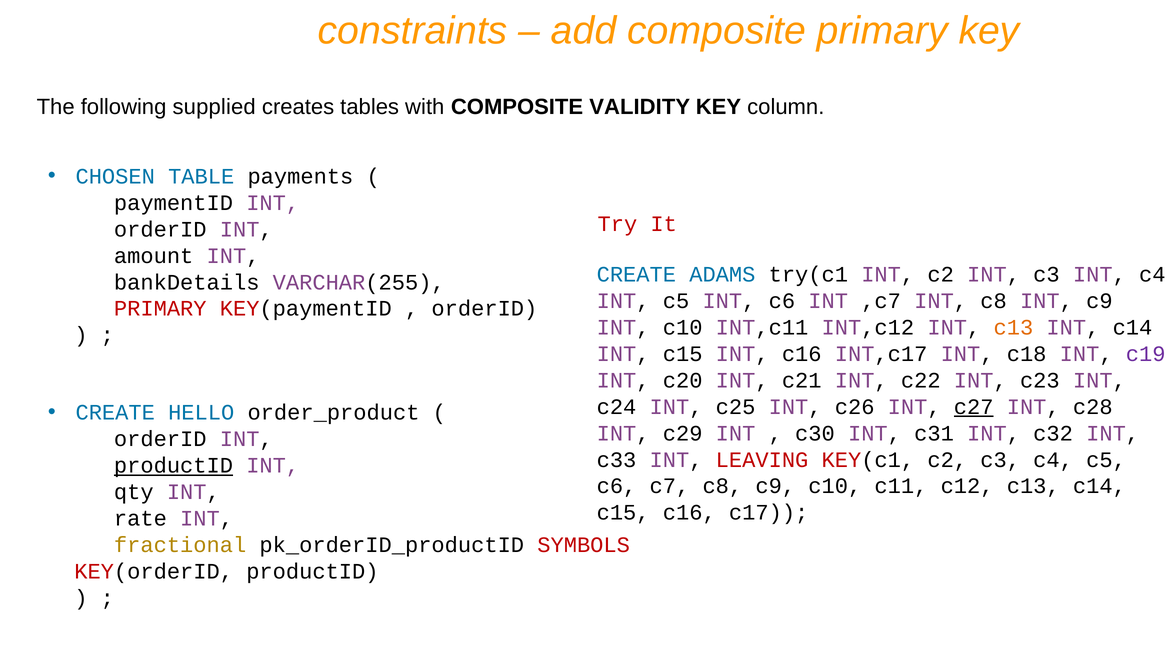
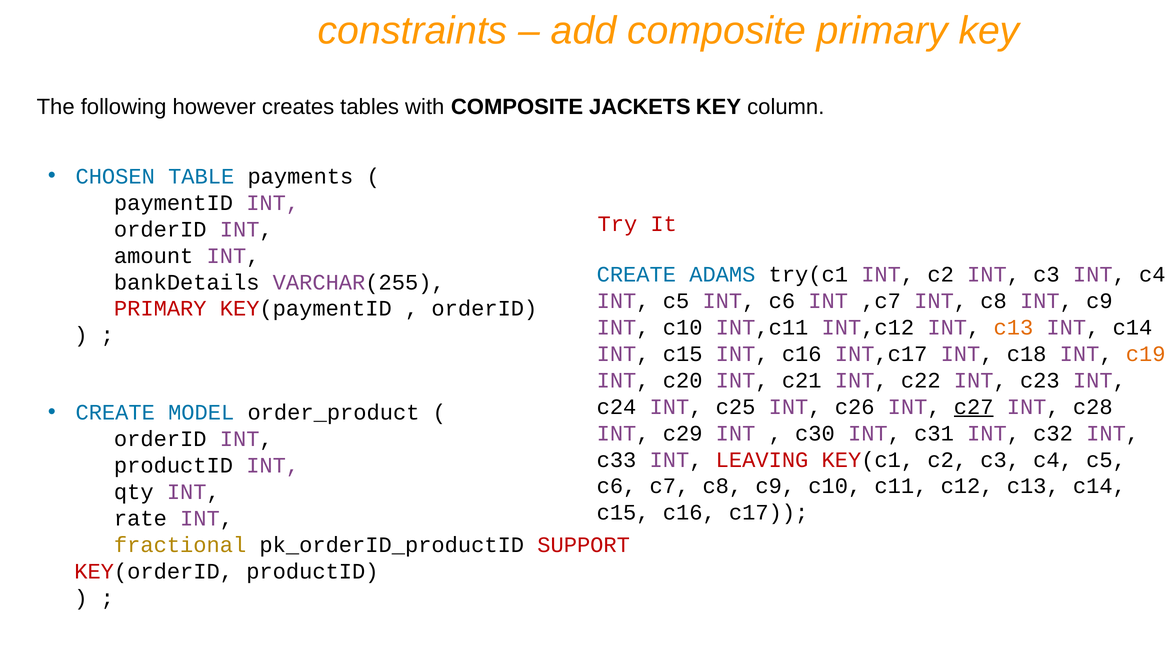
supplied: supplied -> however (214, 107)
VALIDITY: VALIDITY -> JACKETS (640, 107)
c19 colour: purple -> orange (1146, 354)
HELLO: HELLO -> MODEL (201, 412)
productID underline: present -> none (173, 465)
SYMBOLS: SYMBOLS -> SUPPORT (584, 545)
